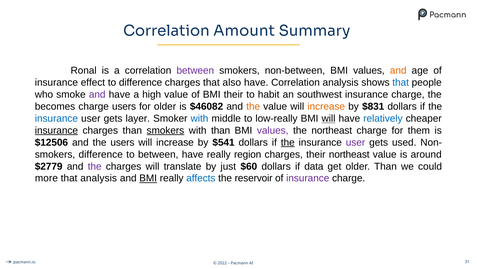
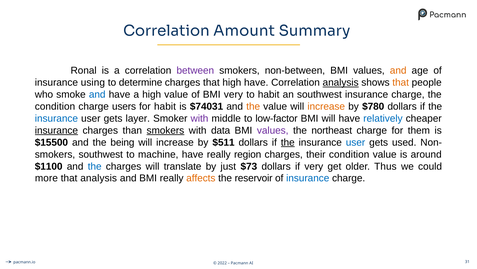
effect: effect -> using (93, 82)
to difference: difference -> determine (141, 82)
that also: also -> high (232, 82)
analysis underline: none -> present (341, 82)
that colour: blue -> orange (401, 82)
and colour: purple -> blue (97, 94)
BMI their: their -> very (233, 94)
becomes: becomes -> condition (55, 106)
for older: older -> habit (165, 106)
$46082: $46082 -> $74031 (207, 106)
$831: $831 -> $780 (373, 106)
with colour: blue -> purple (200, 118)
low-really: low-really -> low-factor (277, 118)
will underline: present -> none (328, 118)
with than: than -> data (221, 130)
$12506: $12506 -> $15500 (51, 142)
the users: users -> being (122, 142)
$541: $541 -> $511 (224, 142)
user colour: purple -> blue (356, 142)
smokers difference: difference -> southwest (101, 154)
to between: between -> machine (158, 154)
their northeast: northeast -> condition (349, 154)
$2779: $2779 -> $1100 (49, 166)
the colour: purple -> blue (95, 166)
$60: $60 -> $73 (249, 166)
if data: data -> very (314, 166)
older Than: Than -> Thus (385, 166)
BMI underline: present -> none (148, 178)
affects colour: blue -> orange (201, 178)
insurance colour: purple -> blue (308, 178)
